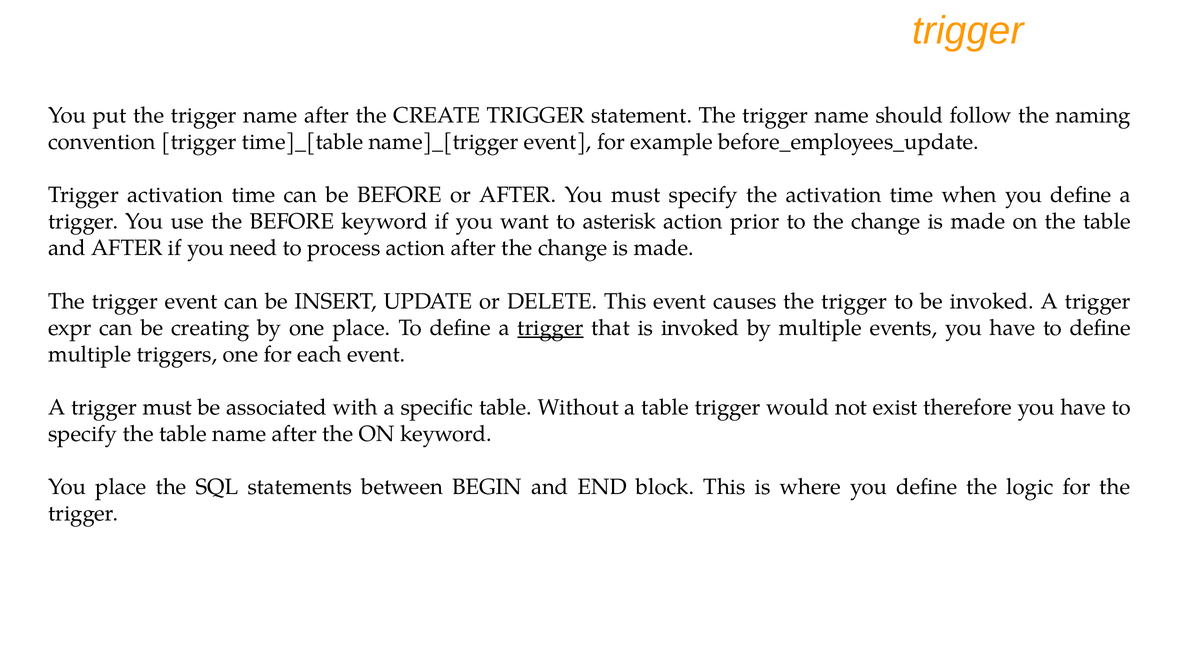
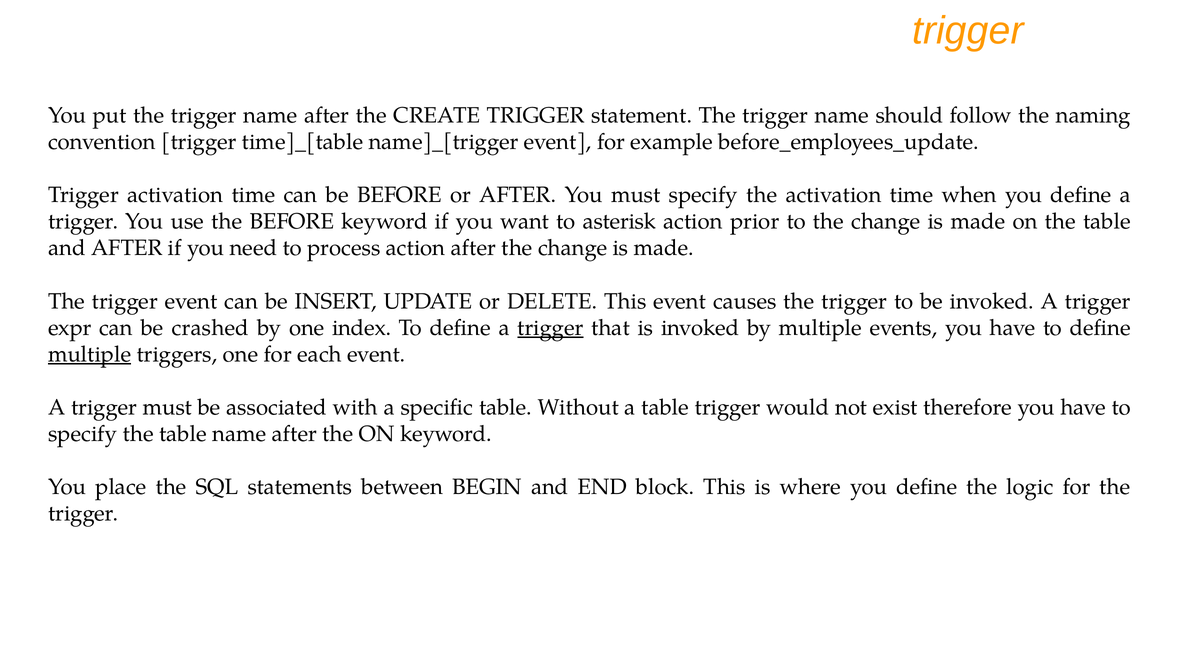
creating: creating -> crashed (210, 328)
one place: place -> index (362, 328)
multiple underline: none -> present (90, 354)
